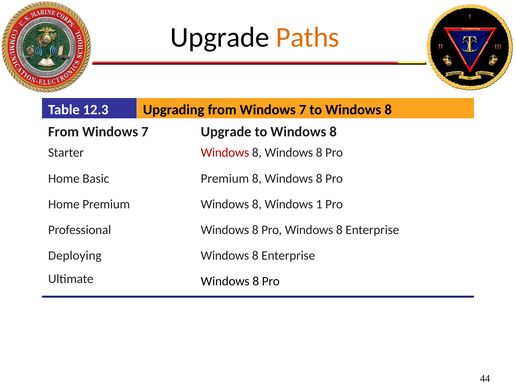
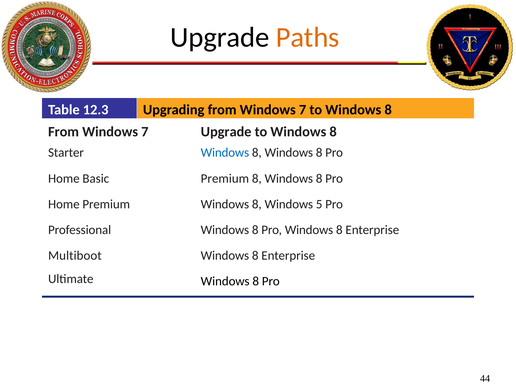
Windows colour: red -> blue (225, 153)
1: 1 -> 5 (319, 204)
Deploying: Deploying -> Multiboot (75, 256)
